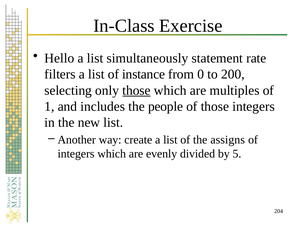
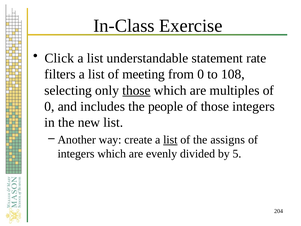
Hello: Hello -> Click (59, 58)
simultaneously: simultaneously -> understandable (147, 58)
instance: instance -> meeting (144, 74)
200: 200 -> 108 (233, 74)
1: 1 -> 0 (49, 106)
list underline: none -> present (170, 140)
